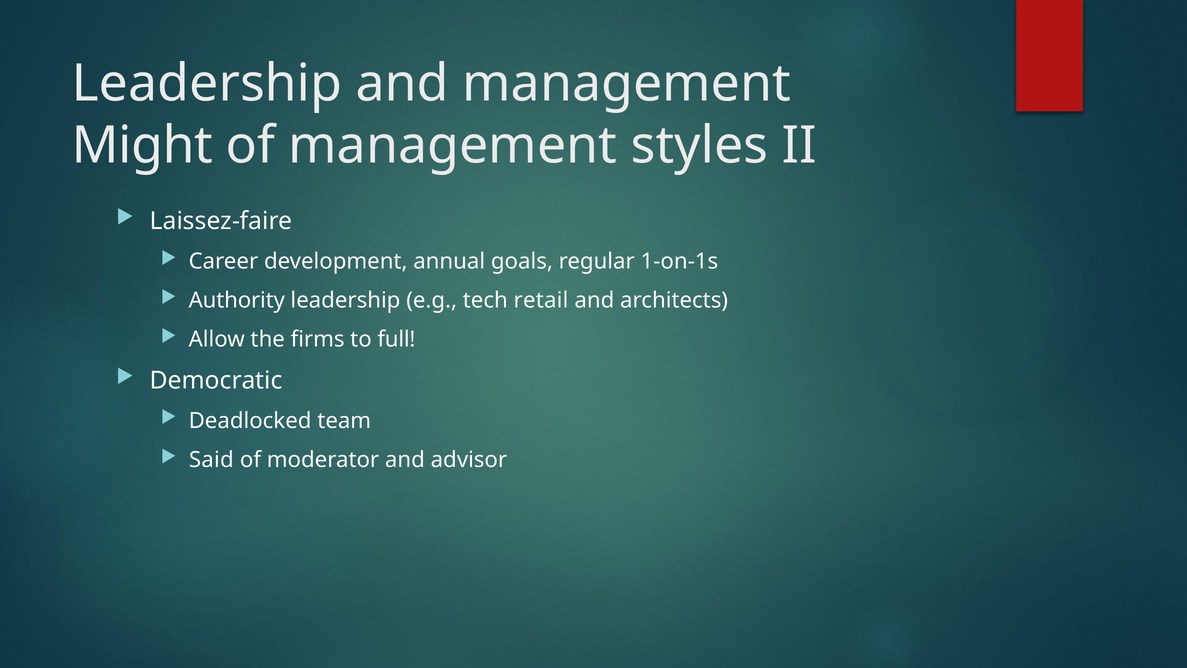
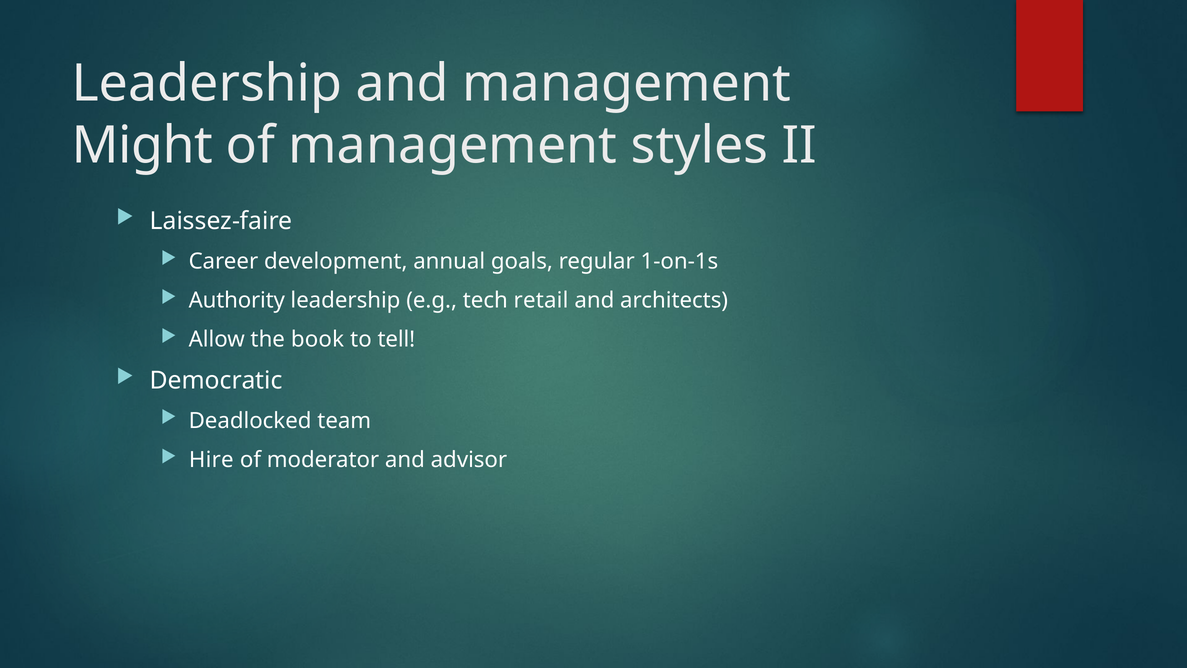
firms: firms -> book (317, 339)
full: full -> tell (396, 339)
Said: Said -> Hire (211, 460)
